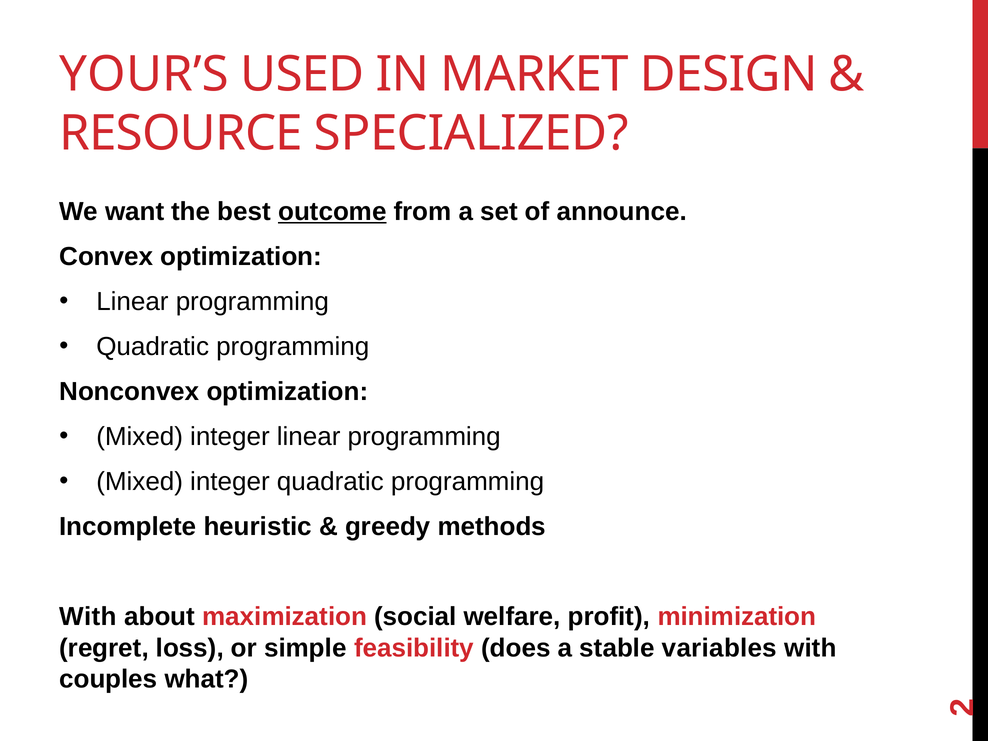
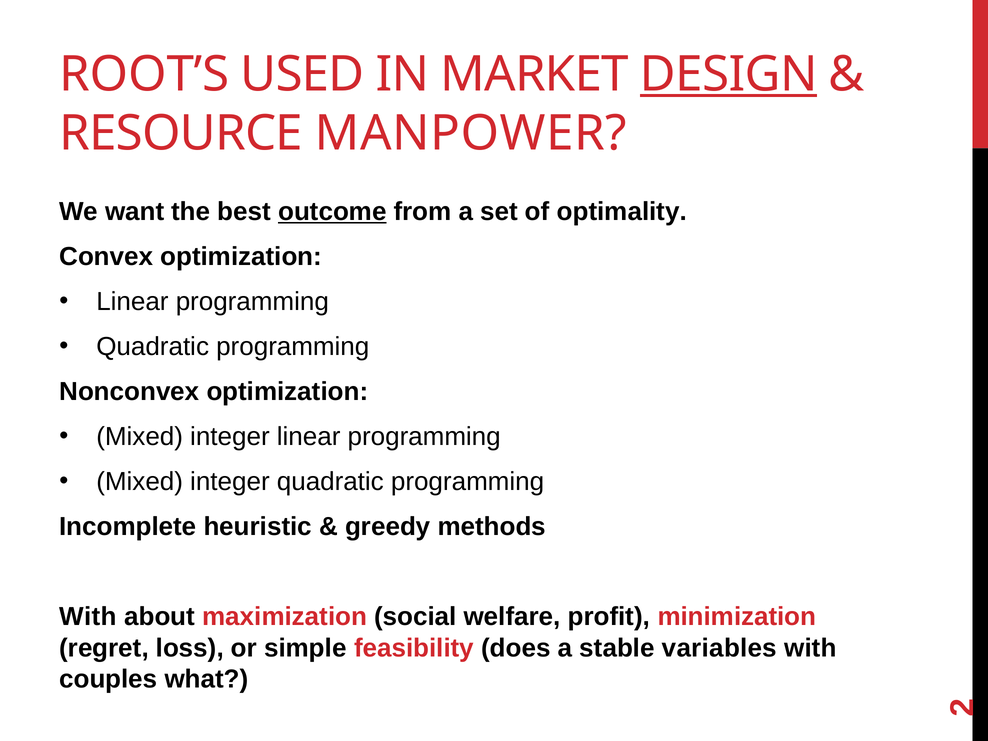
YOUR’S: YOUR’S -> ROOT’S (144, 74)
DESIGN underline: none -> present (729, 74)
SPECIALIZED: SPECIALIZED -> MANPOWER (471, 134)
announce: announce -> optimality (622, 212)
